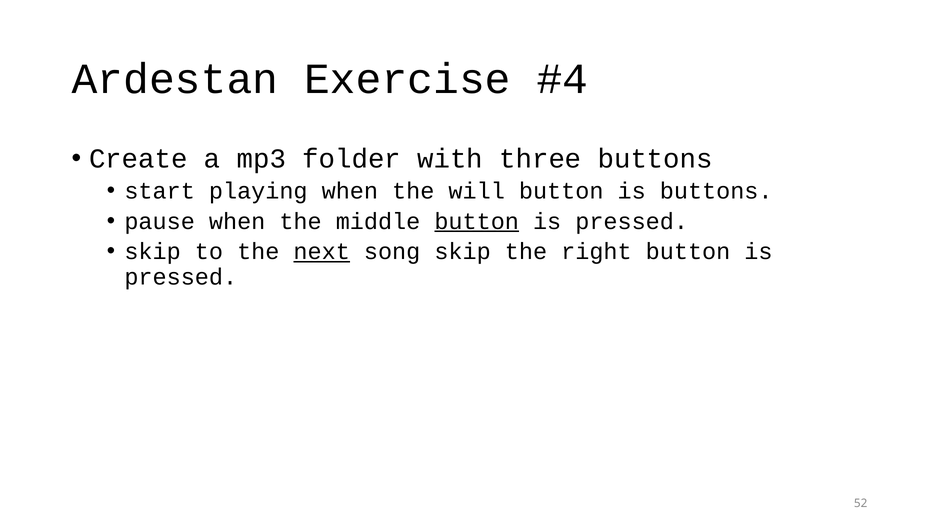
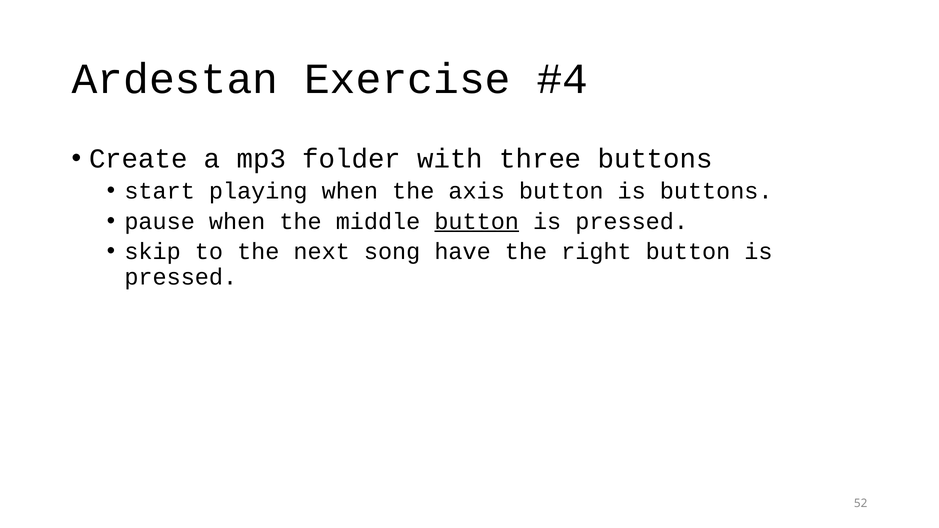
will: will -> axis (477, 191)
next underline: present -> none (322, 252)
song skip: skip -> have (463, 252)
